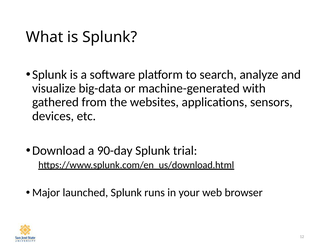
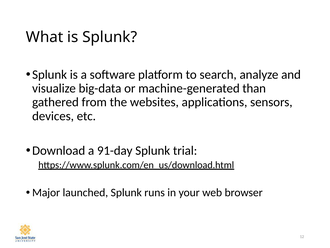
with: with -> than (254, 88)
90-day: 90-day -> 91-day (115, 150)
